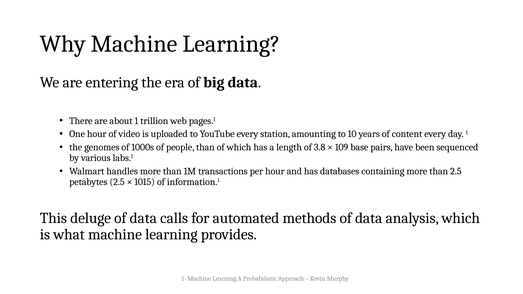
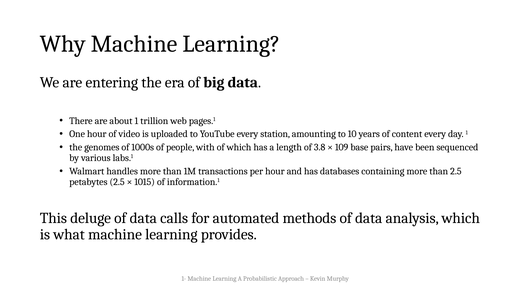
people than: than -> with (205, 147)
